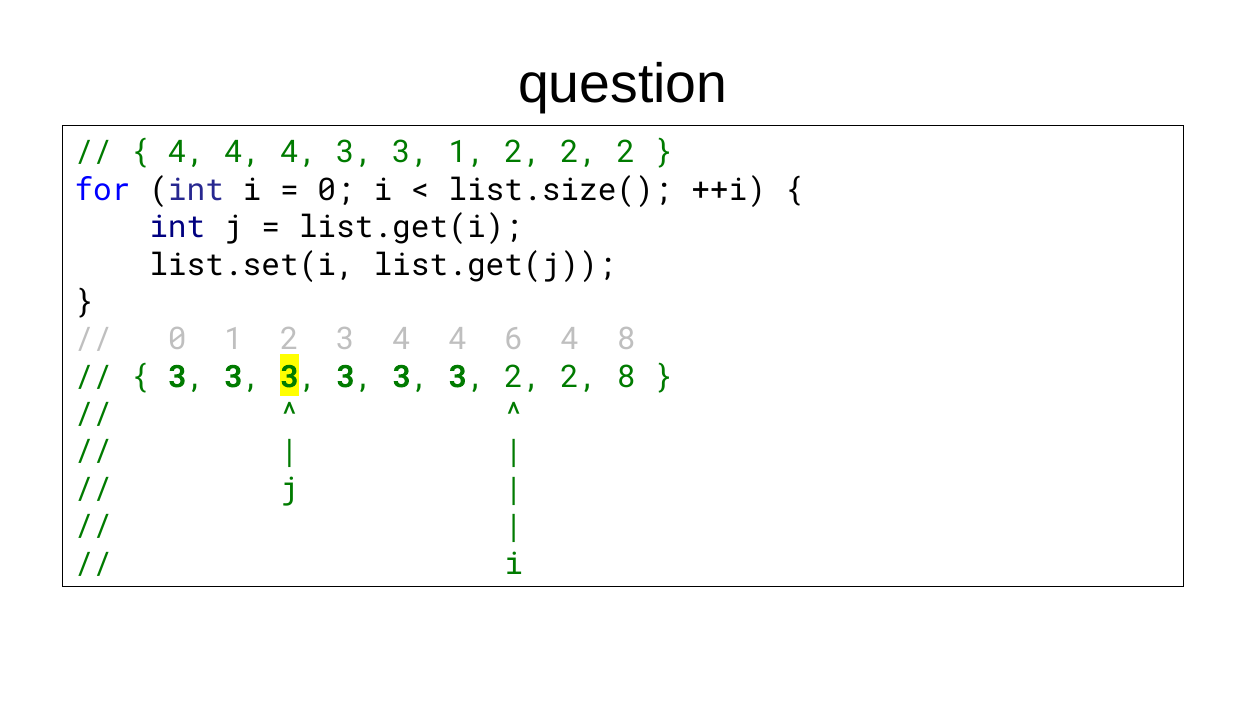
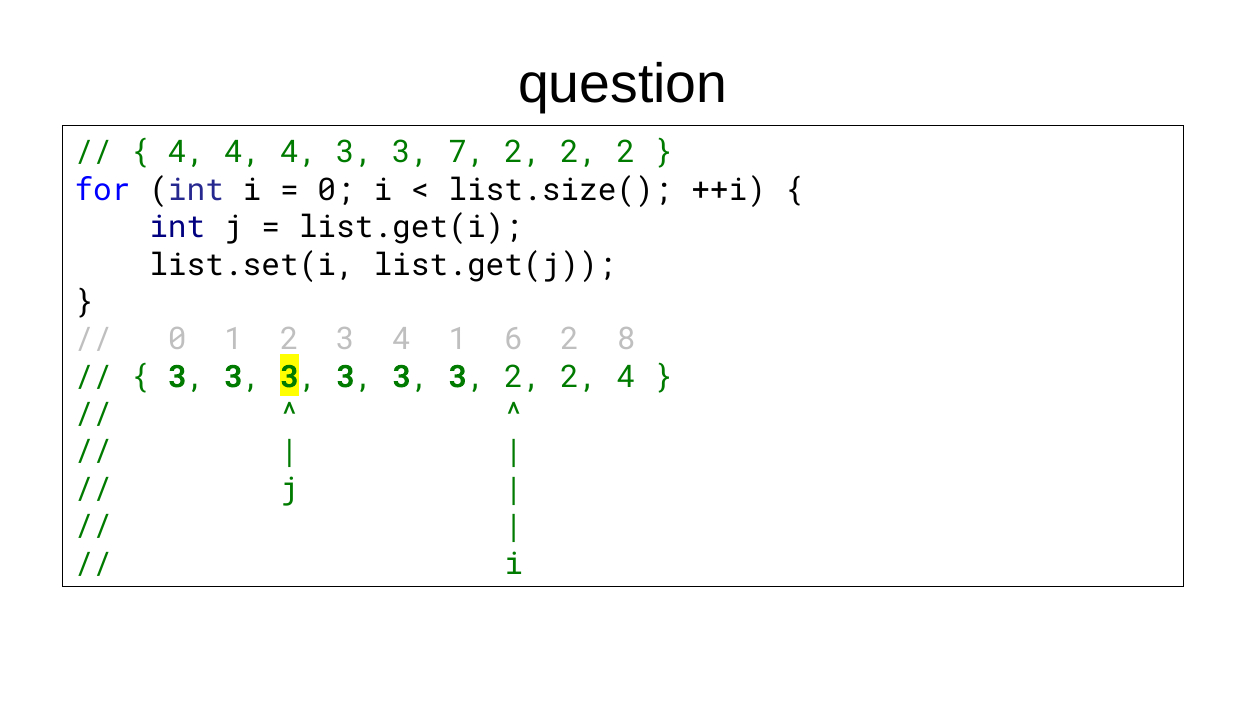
3 1: 1 -> 7 (467, 153)
3 4 4: 4 -> 1 (458, 339)
6 4: 4 -> 2 (570, 339)
2 8: 8 -> 4 (626, 377)
